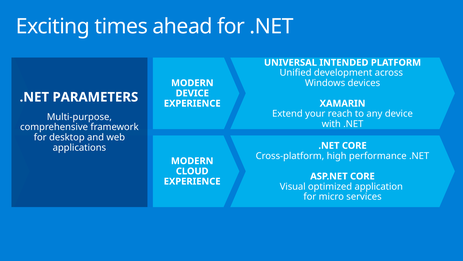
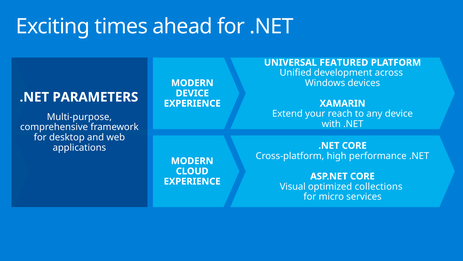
INTENDED: INTENDED -> FEATURED (344, 62)
application: application -> collections (379, 186)
